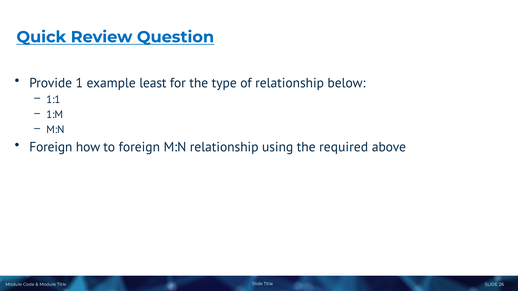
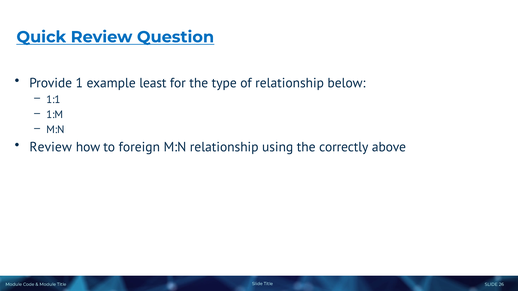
Foreign: Foreign -> Review (51, 147)
required: required -> correctly (344, 147)
